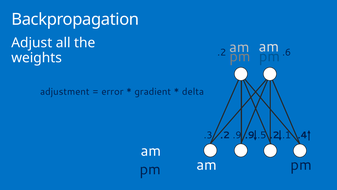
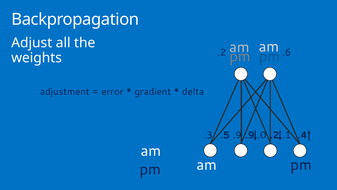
.2: .2 -> .5 (225, 135)
.5: .5 -> .0 (262, 135)
